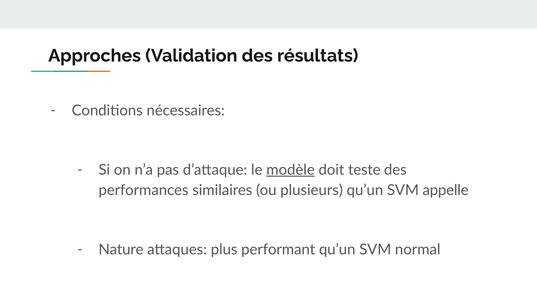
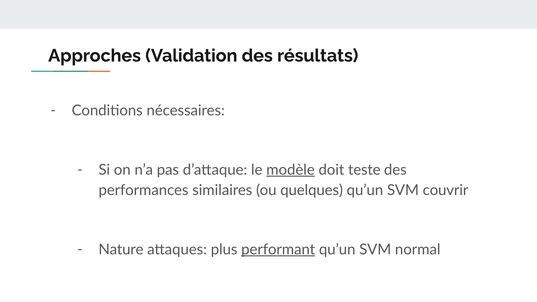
plusieurs: plusieurs -> quelques (312, 190)
appelle: appelle -> couvrir (446, 190)
performant underline: none -> present (278, 249)
